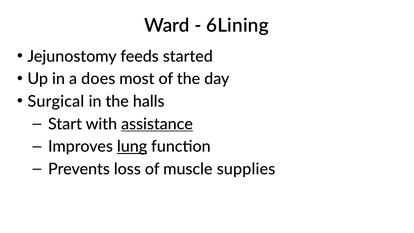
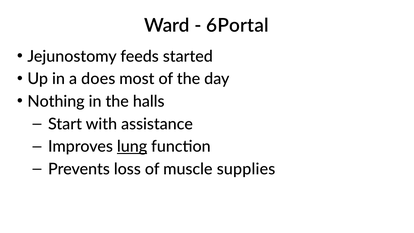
6Lining: 6Lining -> 6Portal (237, 26)
Surgical: Surgical -> Nothing (56, 101)
assistance underline: present -> none (157, 124)
